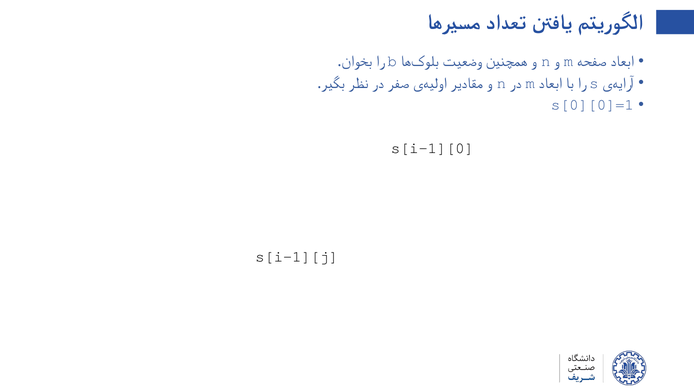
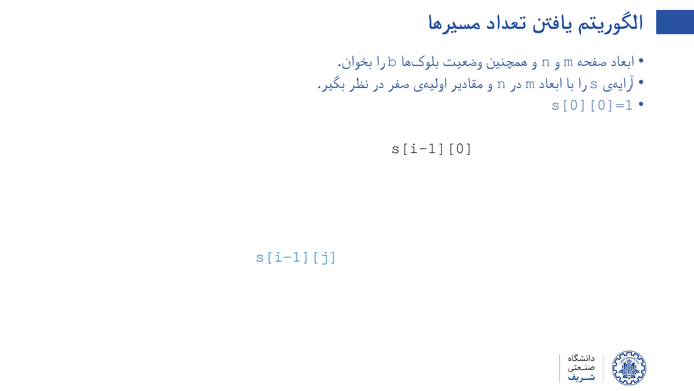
s[i-1][j colour: black -> blue (297, 256)
